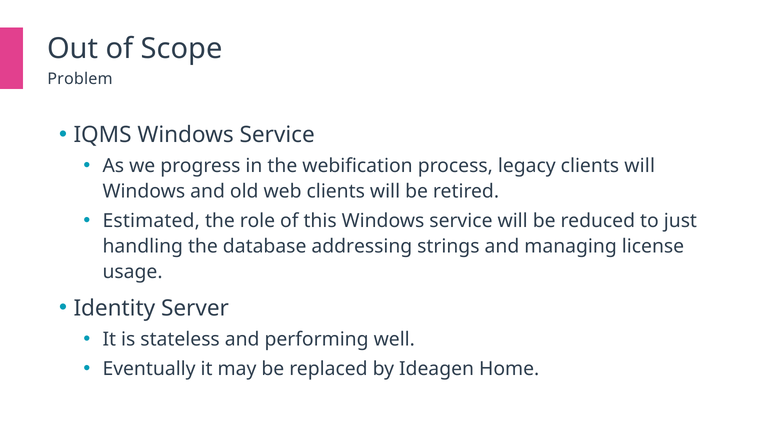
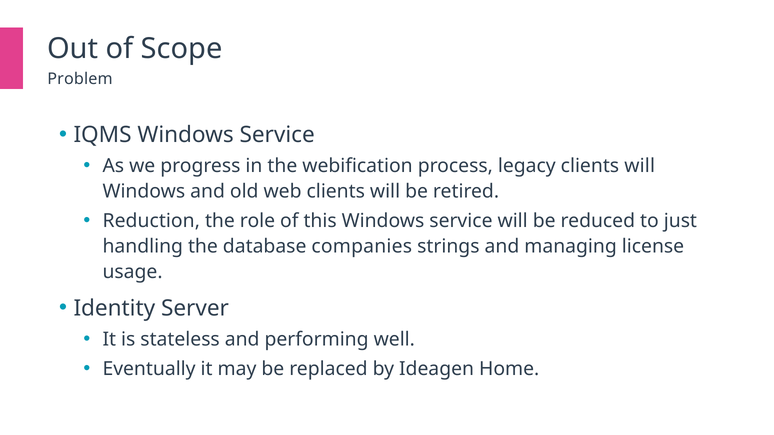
Estimated: Estimated -> Reduction (151, 221)
addressing: addressing -> companies (362, 247)
